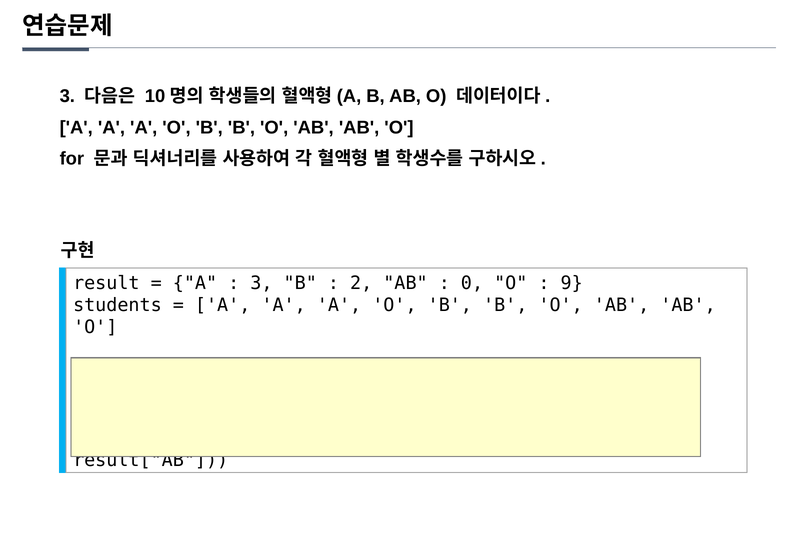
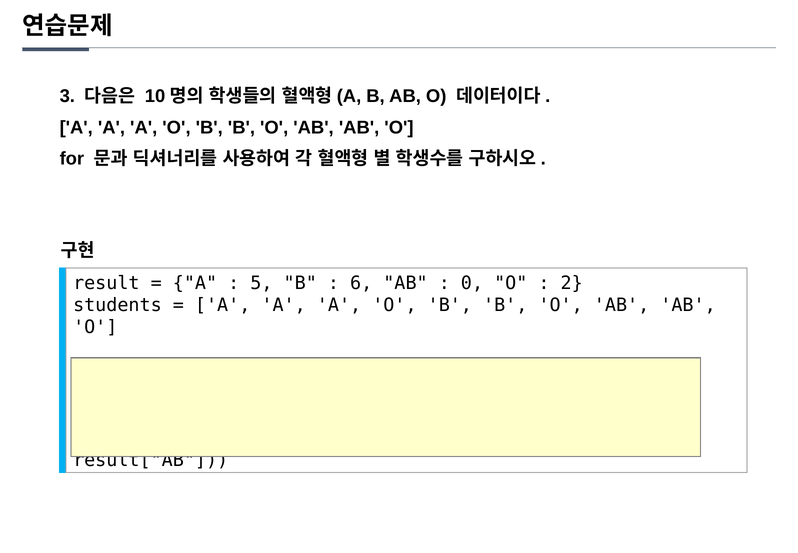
3: 3 -> 5 (261, 283)
2: 2 -> 6 (361, 283)
9: 9 -> 2 (572, 283)
